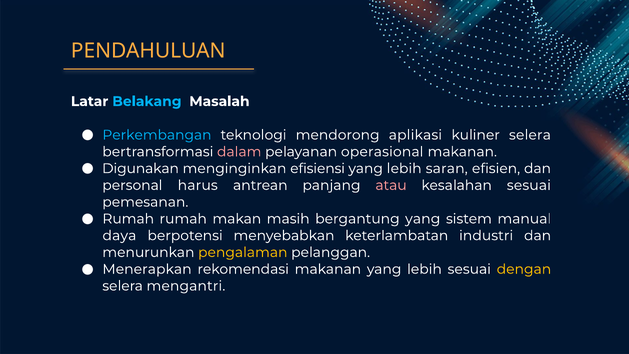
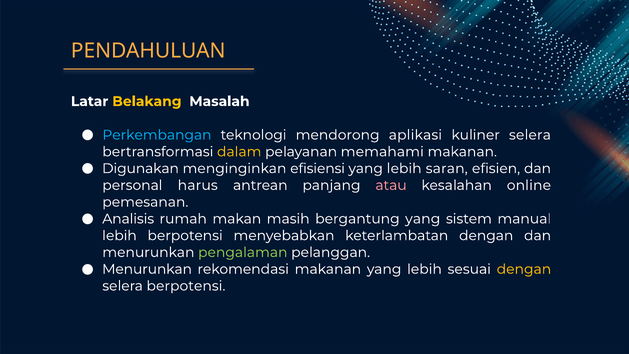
Belakang colour: light blue -> yellow (147, 101)
dalam colour: pink -> yellow (239, 152)
operasional: operasional -> memahami (382, 152)
kesalahan sesuai: sesuai -> online (529, 185)
Rumah: Rumah -> Analisis (128, 219)
daya: daya -> lebih (120, 235)
keterlambatan industri: industri -> dengan (486, 235)
pengalaman colour: yellow -> light green (243, 252)
Menerapkan: Menerapkan -> Menurunkan (147, 269)
selera mengantri: mengantri -> berpotensi (186, 286)
